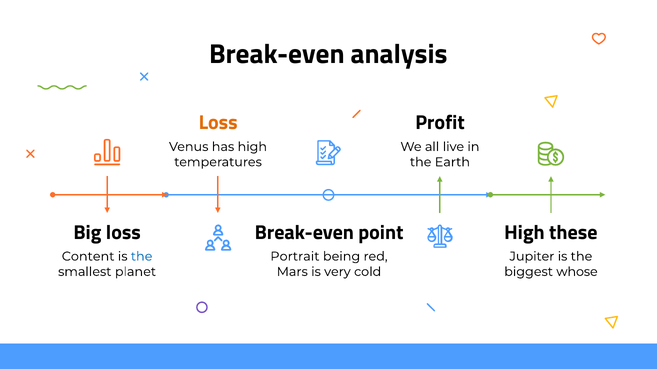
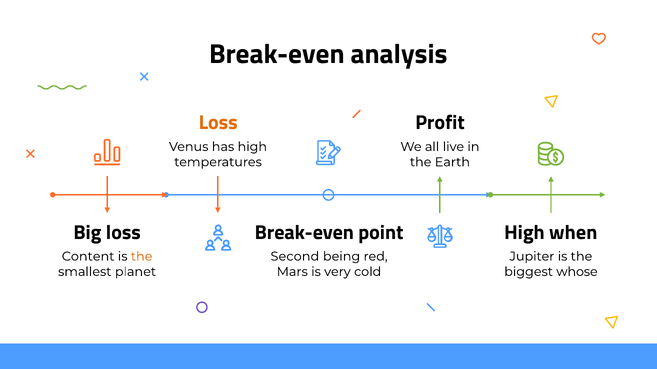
these: these -> when (573, 233)
the colour: blue -> orange (142, 257)
Portrait: Portrait -> Second (295, 257)
